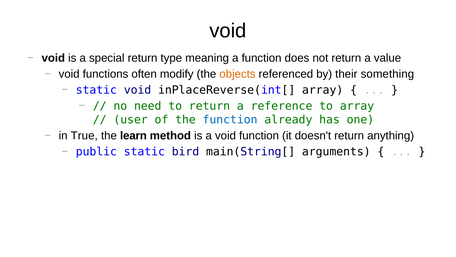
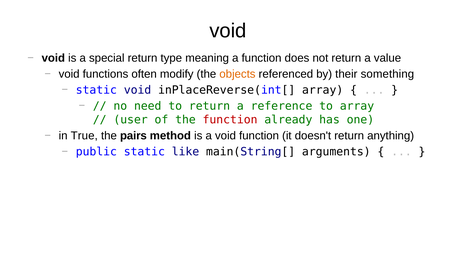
function colour: blue -> red (230, 120)
learn: learn -> pairs (133, 135)
bird: bird -> like (186, 151)
